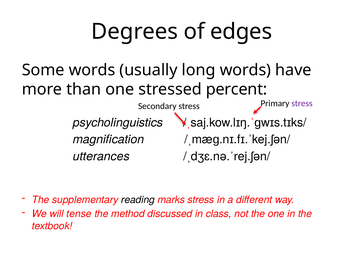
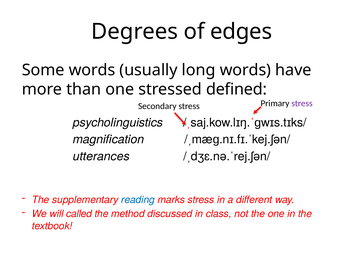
percent: percent -> defined (237, 89)
reading colour: black -> blue (138, 200)
tense: tense -> called (79, 214)
